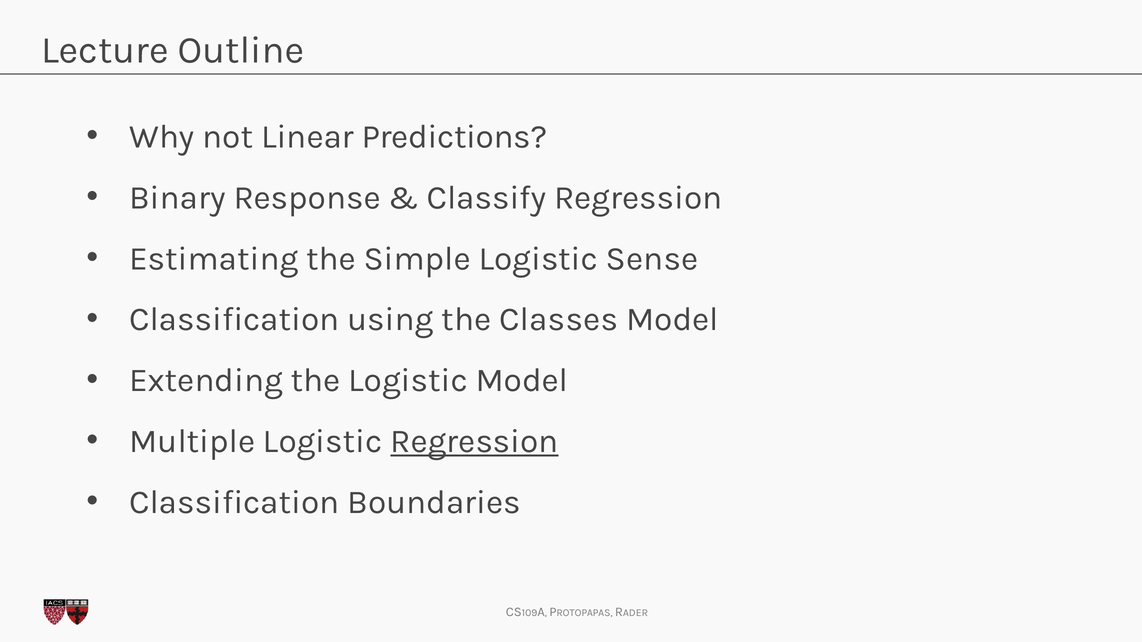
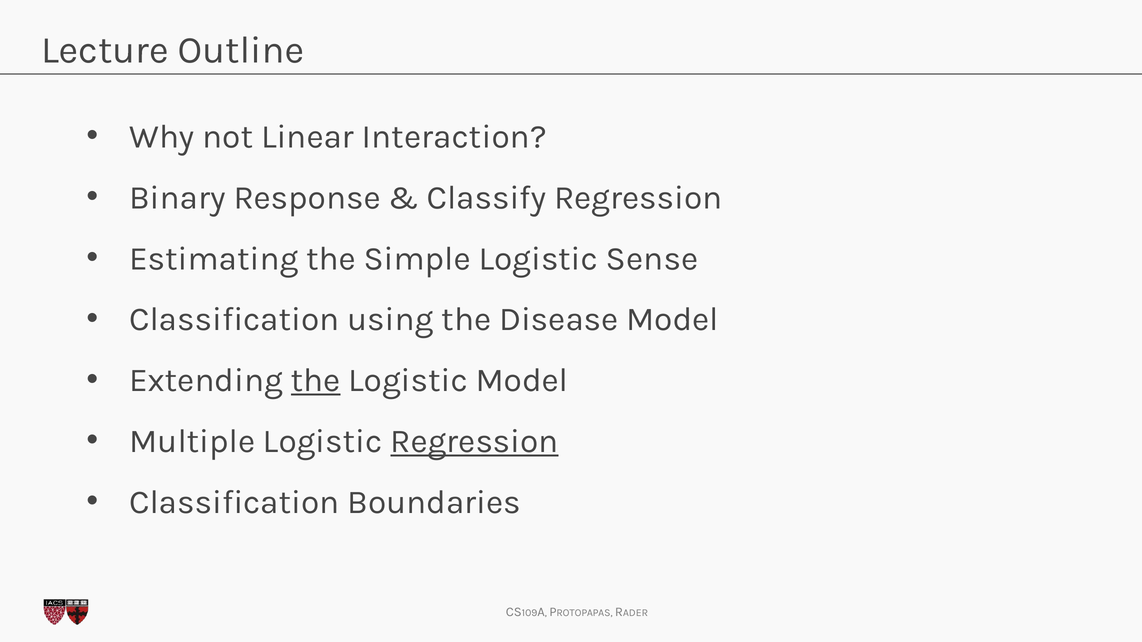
Predictions: Predictions -> Interaction (454, 137)
Classes: Classes -> Disease (559, 320)
the underline: none -> present (316, 381)
